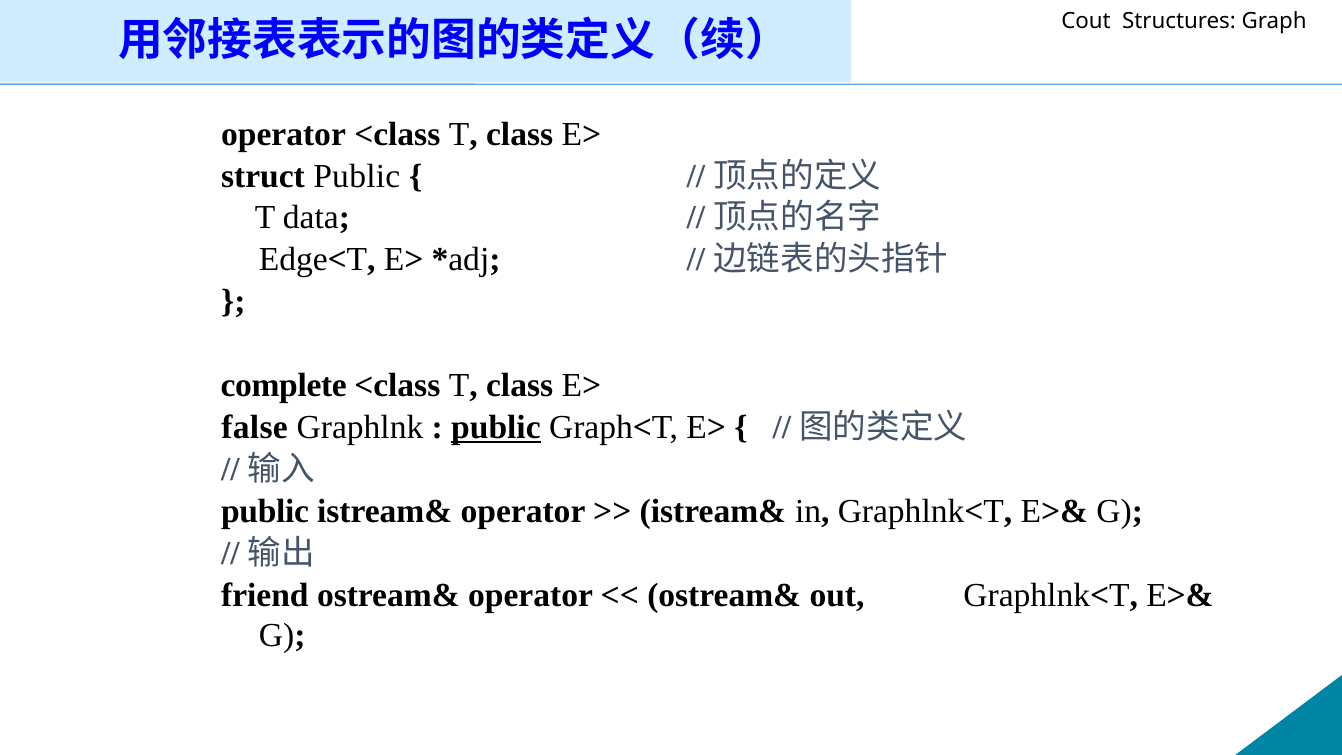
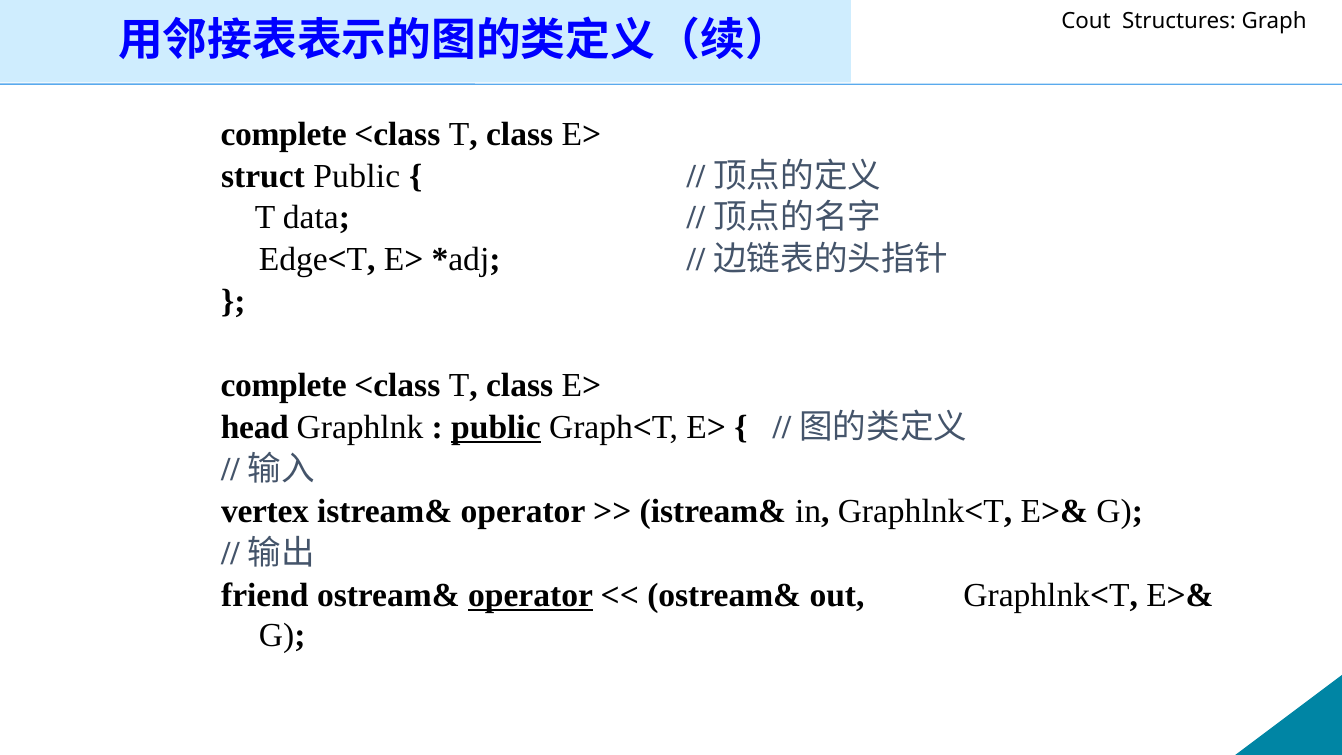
operator: operator -> complete (284, 134)
false: false -> head (255, 427)
public: public -> vertex (265, 511)
operator underline: none -> present (531, 595)
